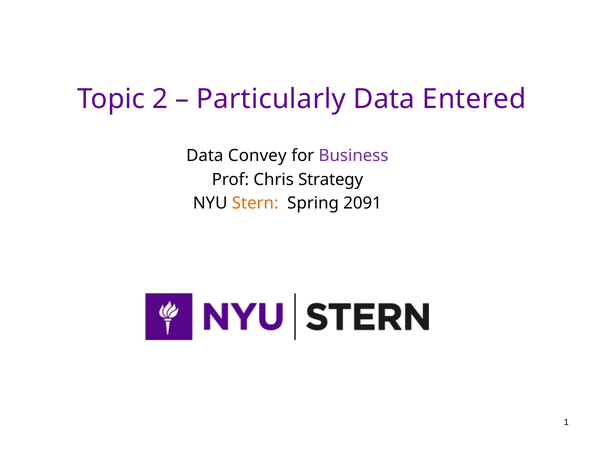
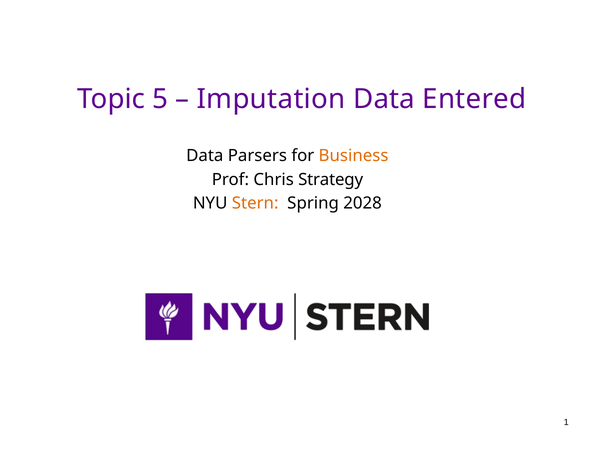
2: 2 -> 5 (160, 99)
Particularly: Particularly -> Imputation (271, 99)
Convey: Convey -> Parsers (257, 156)
Business colour: purple -> orange (354, 156)
2091: 2091 -> 2028 (363, 203)
